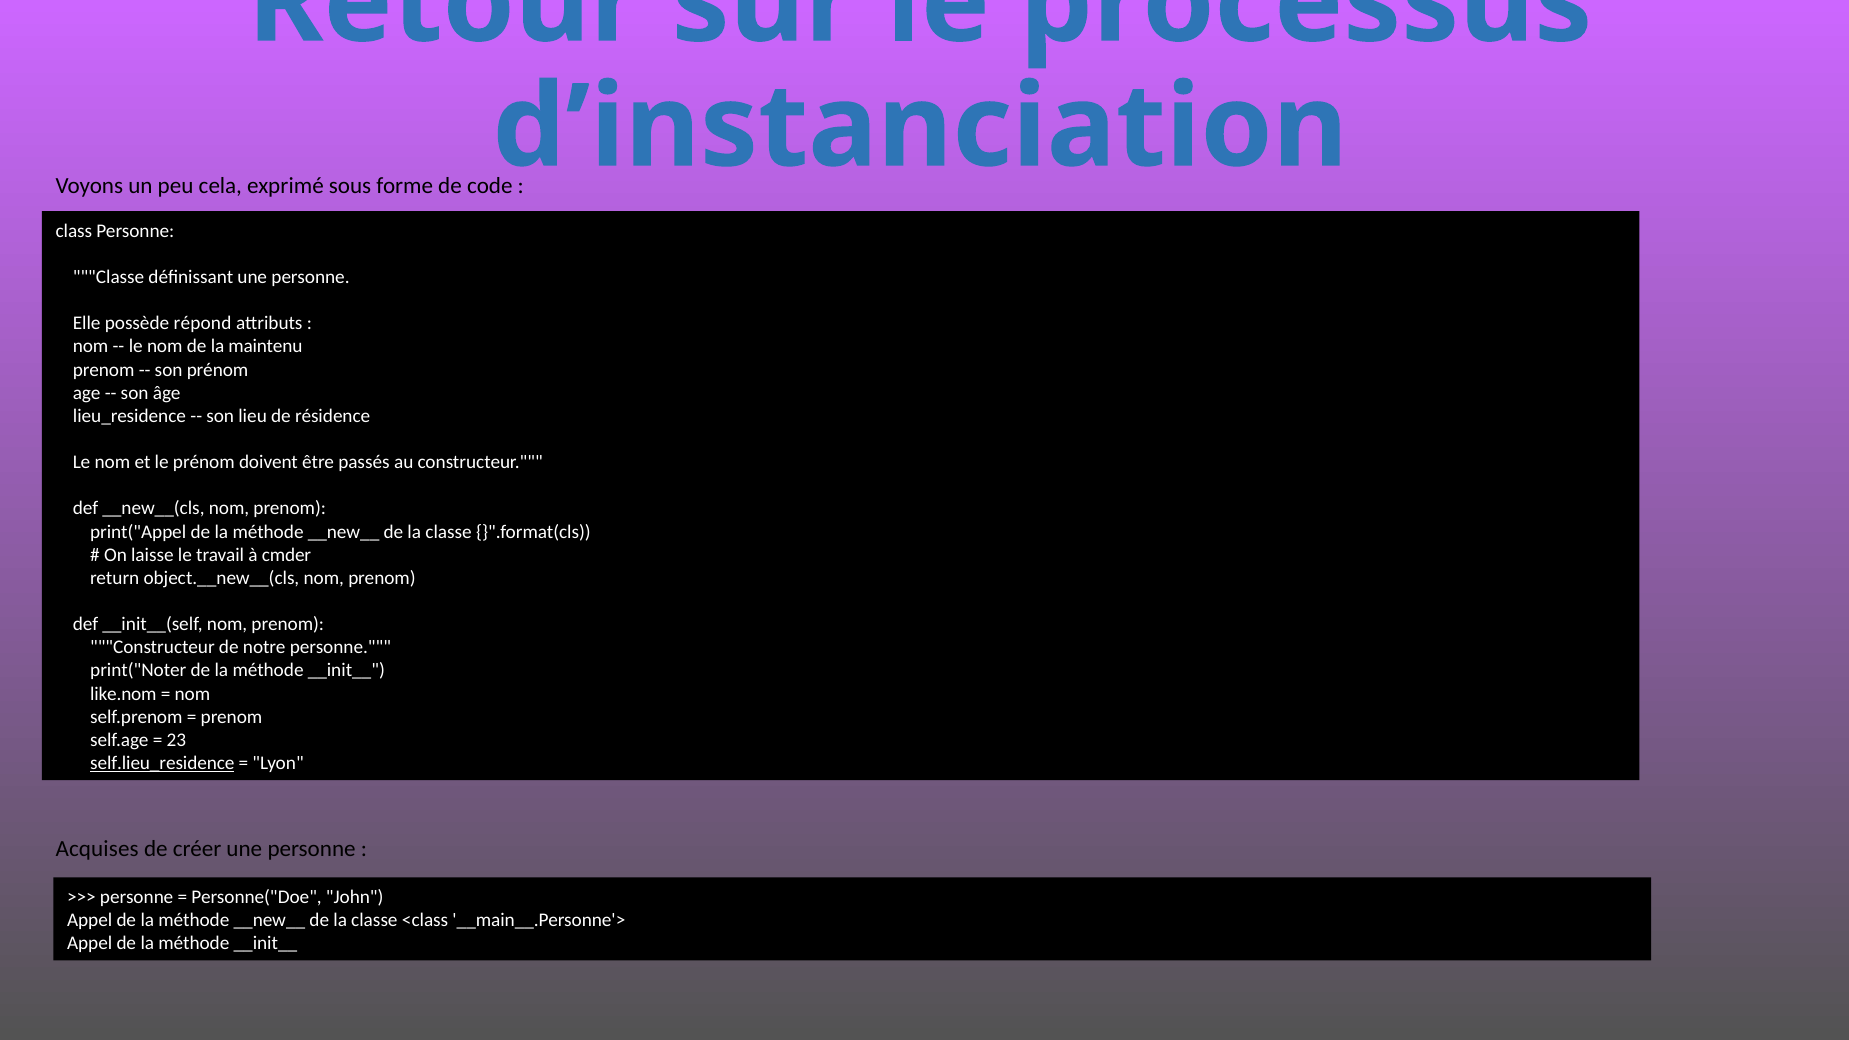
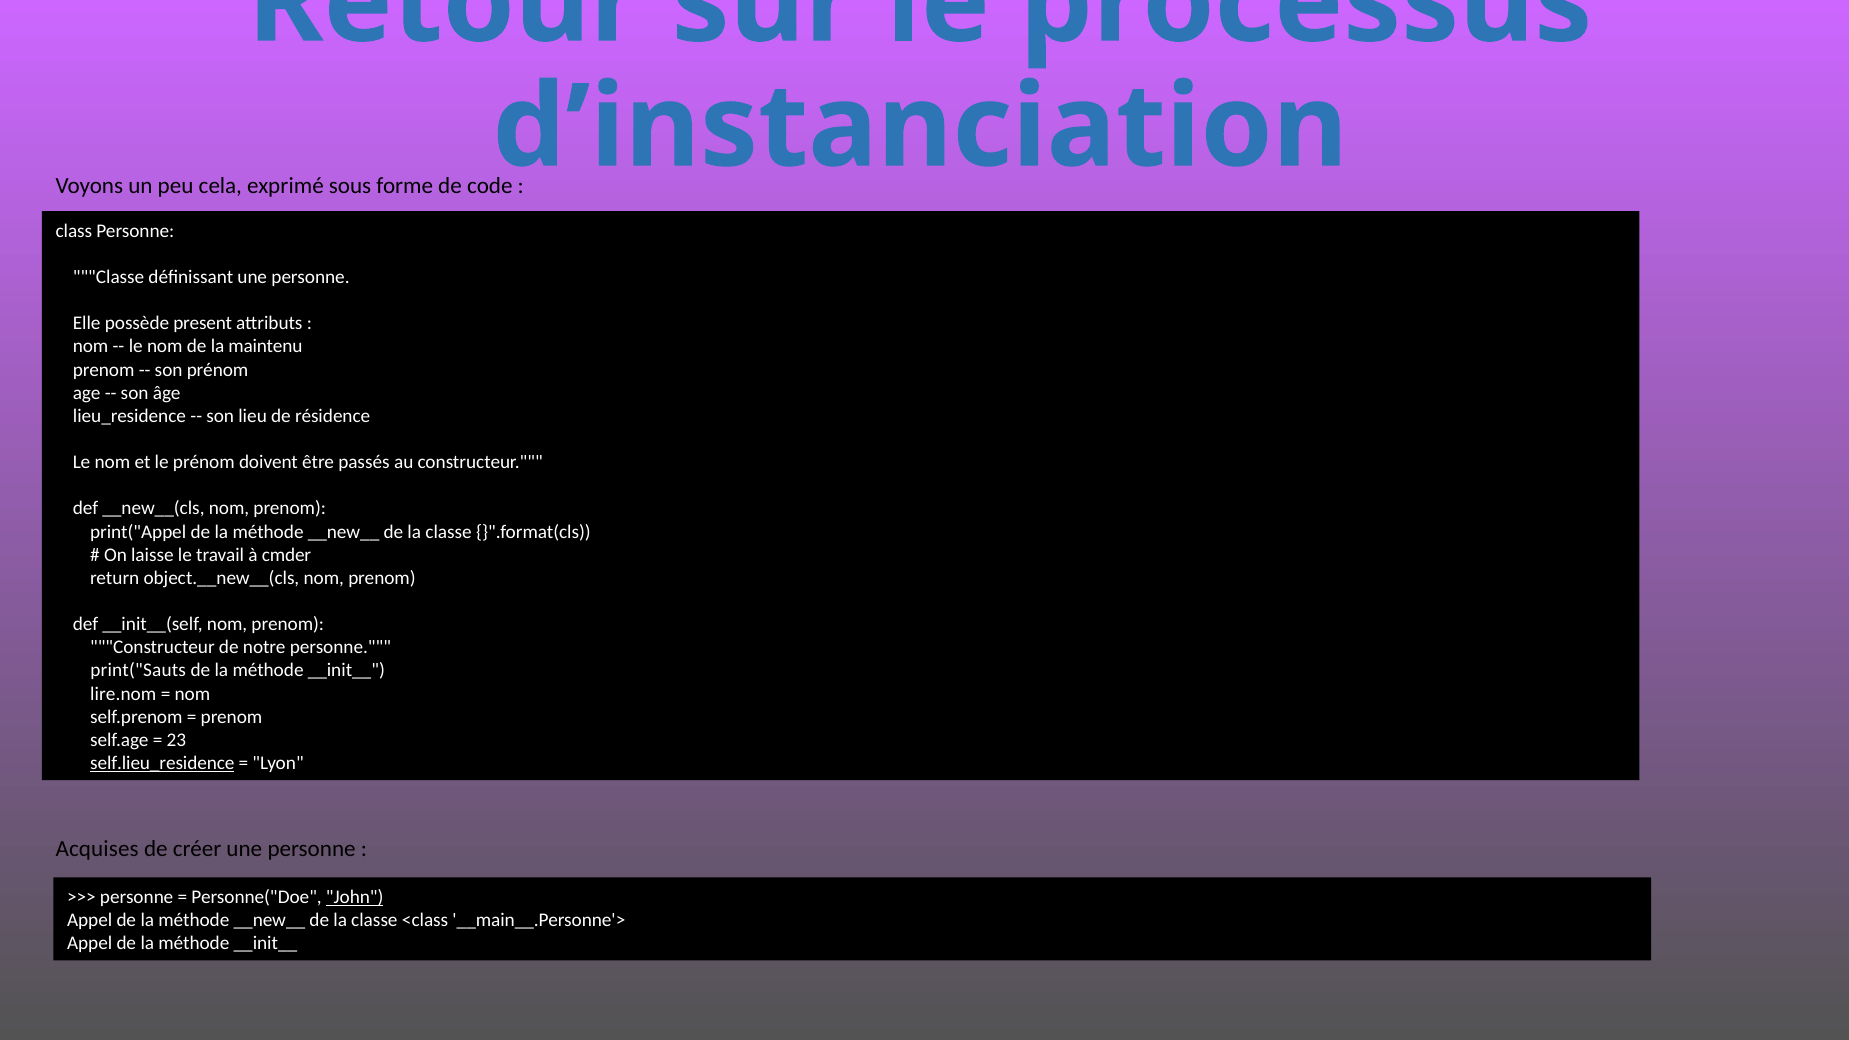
répond: répond -> present (203, 323)
print("Noter: print("Noter -> print("Sauts (138, 671)
like.nom: like.nom -> lire.nom (123, 694)
John underline: none -> present (355, 897)
